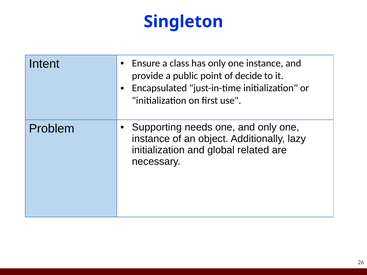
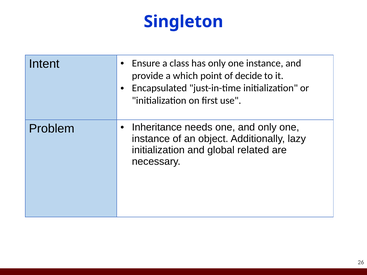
public: public -> which (185, 76)
Supporting: Supporting -> Inheritance (157, 127)
